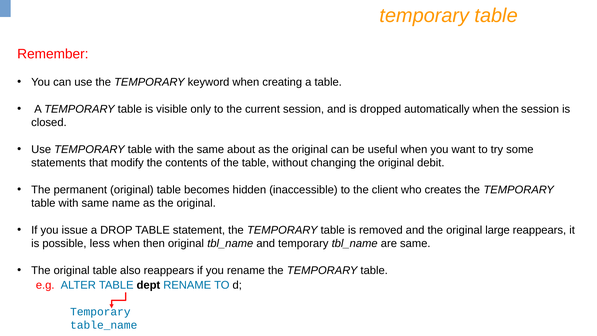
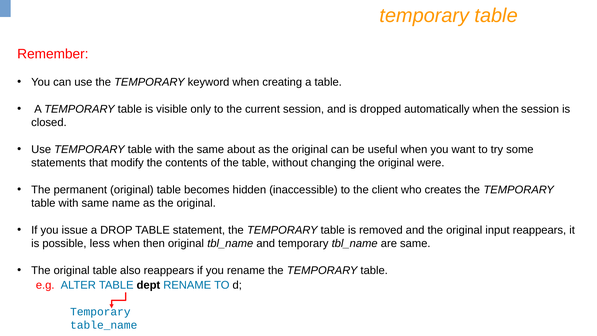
debit: debit -> were (431, 163)
large: large -> input (497, 230)
